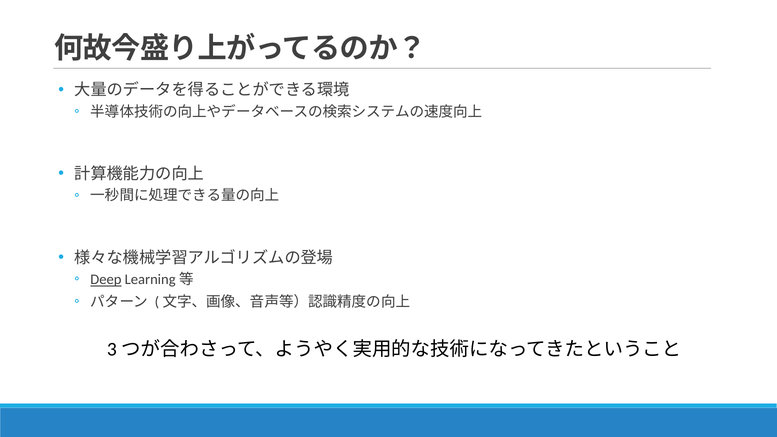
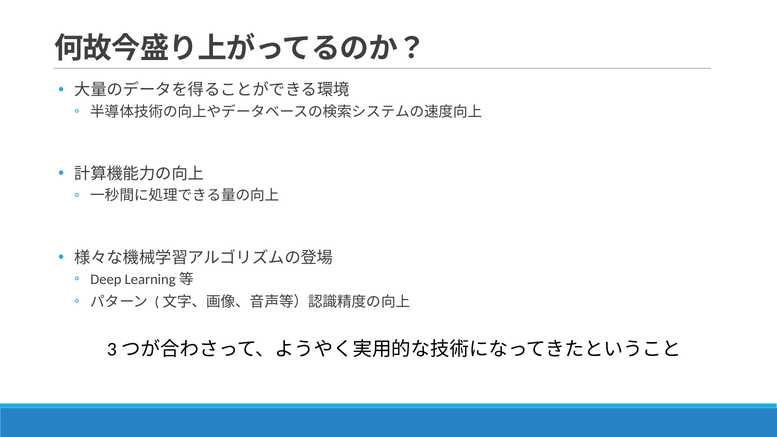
Deep underline: present -> none (106, 280)
